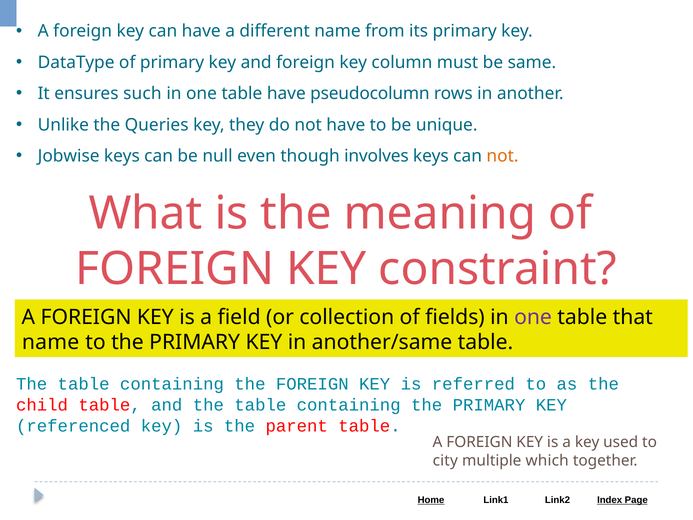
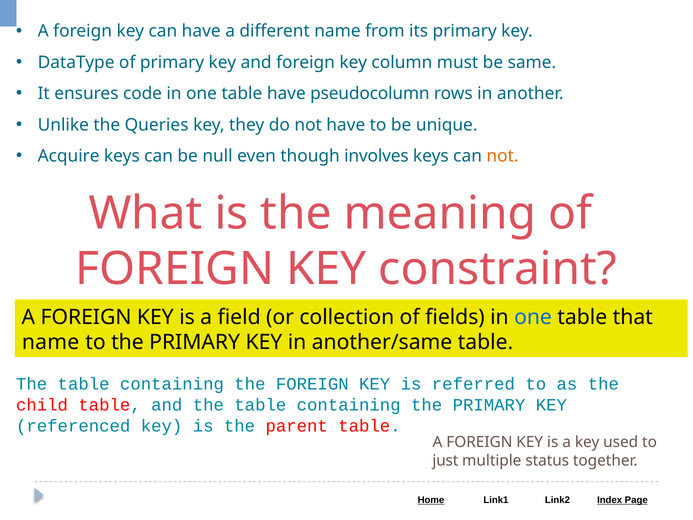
such: such -> code (143, 94)
Jobwise: Jobwise -> Acquire (69, 156)
one colour: purple -> blue (533, 317)
city: city -> just (445, 461)
which: which -> status (547, 461)
